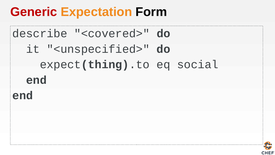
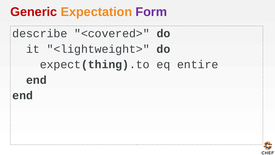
Form colour: black -> purple (151, 12)
<unspecified>: <unspecified> -> <lightweight> (98, 49)
social: social -> entire (198, 64)
